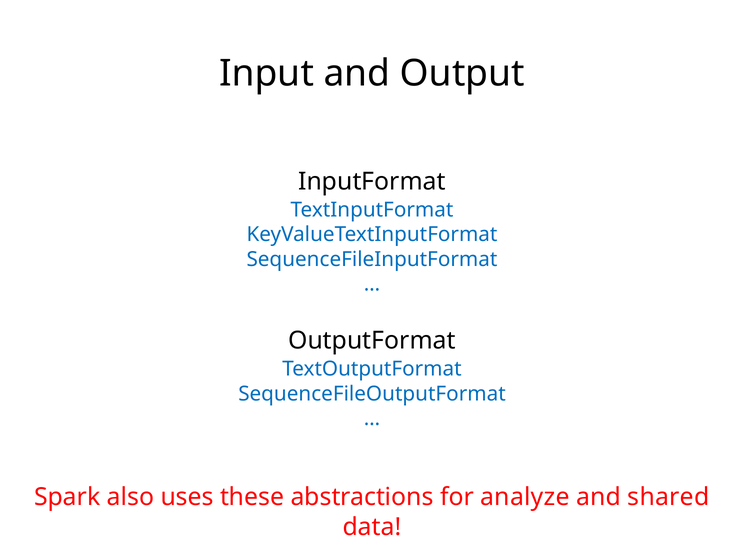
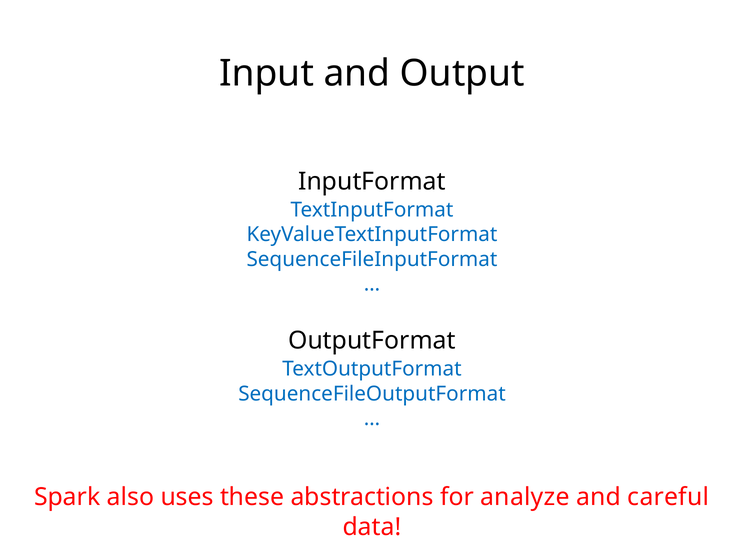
shared: shared -> careful (668, 497)
